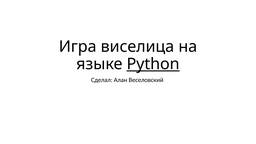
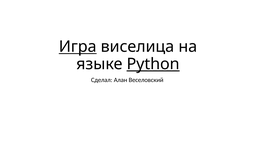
Игра underline: none -> present (78, 47)
